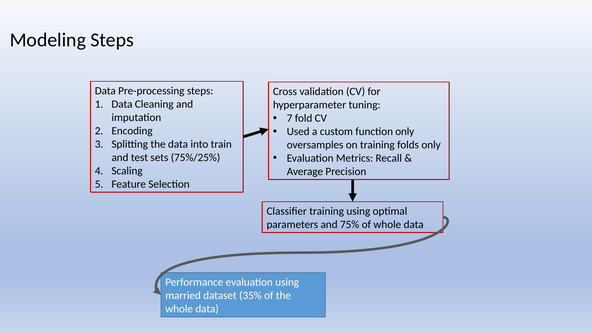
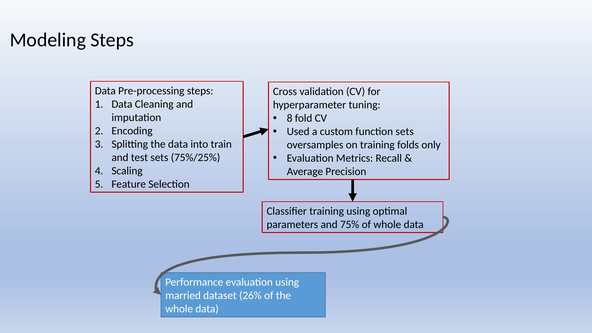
7: 7 -> 8 (290, 118)
function only: only -> sets (405, 132)
35%: 35% -> 26% (250, 296)
